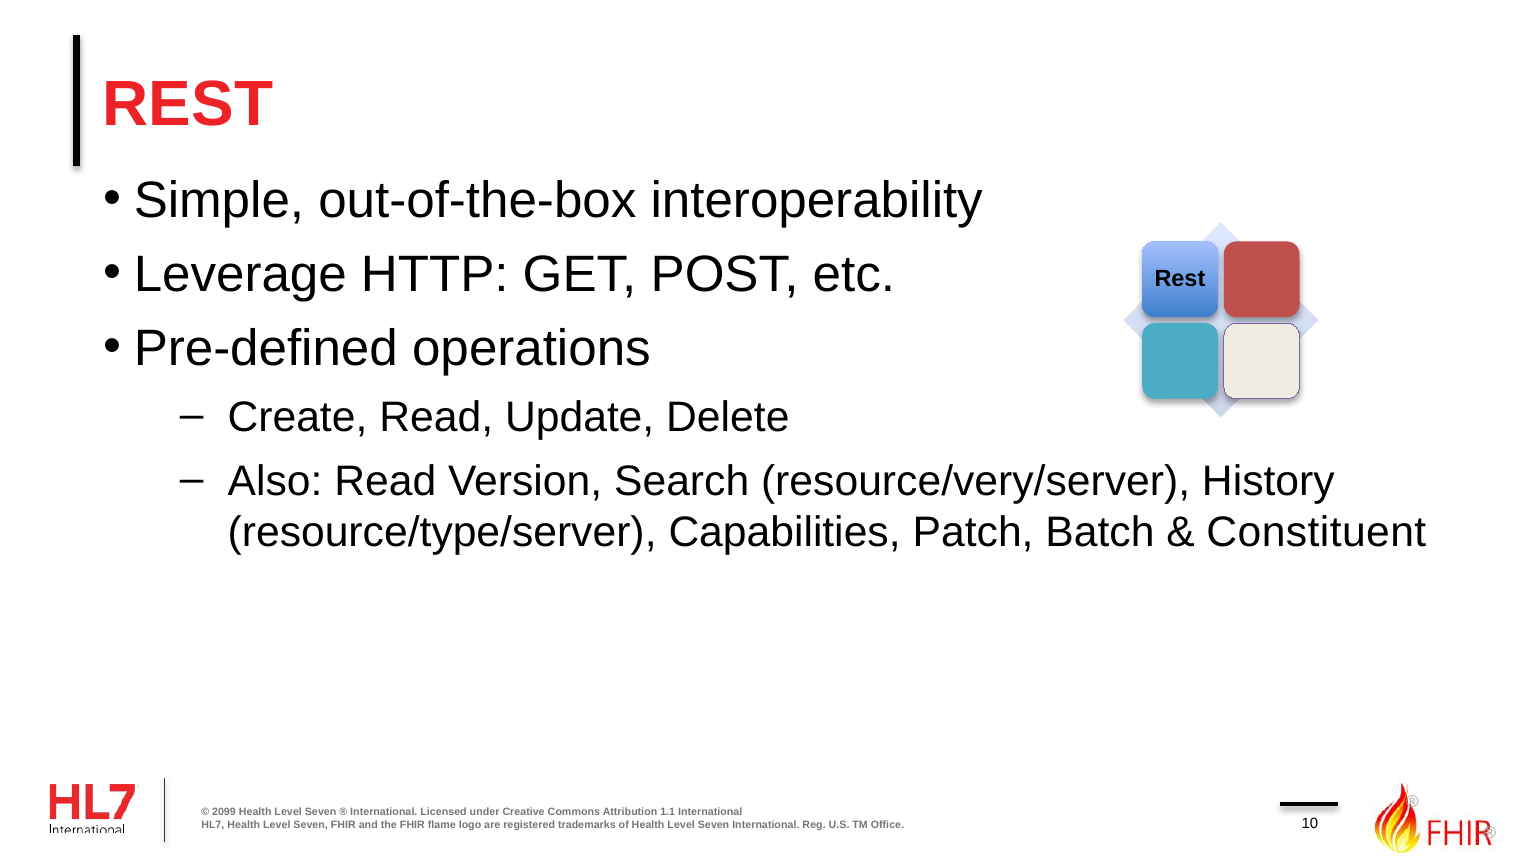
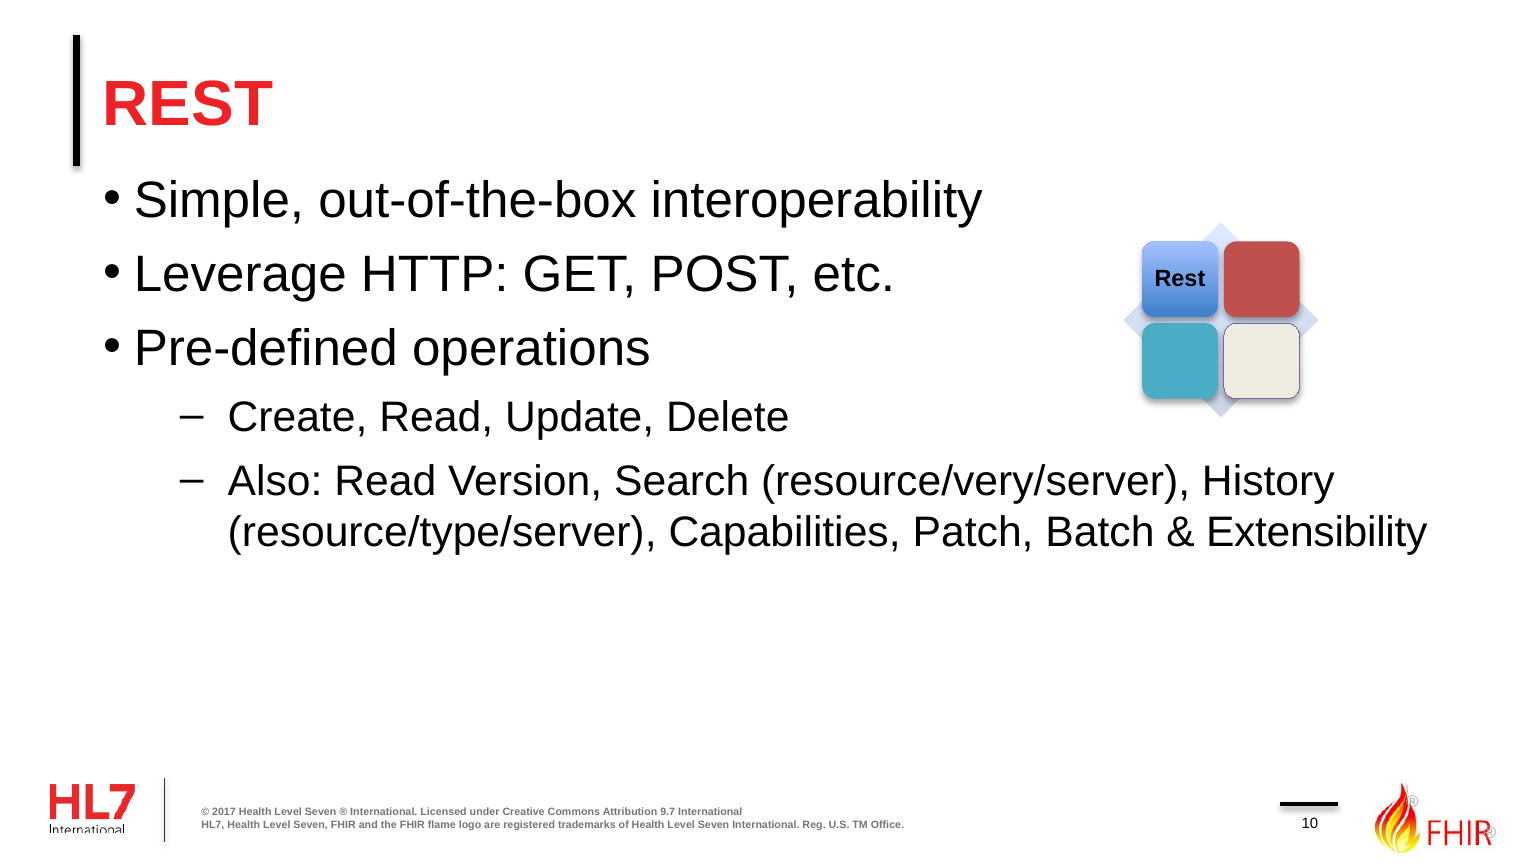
Constituent: Constituent -> Extensibility (1317, 532)
2099: 2099 -> 2017 (224, 812)
1.1: 1.1 -> 9.7 (668, 812)
